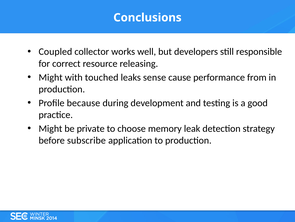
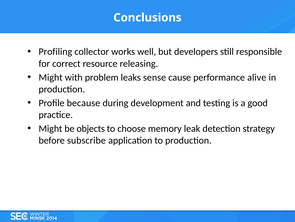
Coupled: Coupled -> Profiling (55, 52)
touched: touched -> problem (102, 77)
from: from -> alive (257, 77)
private: private -> objects (91, 128)
